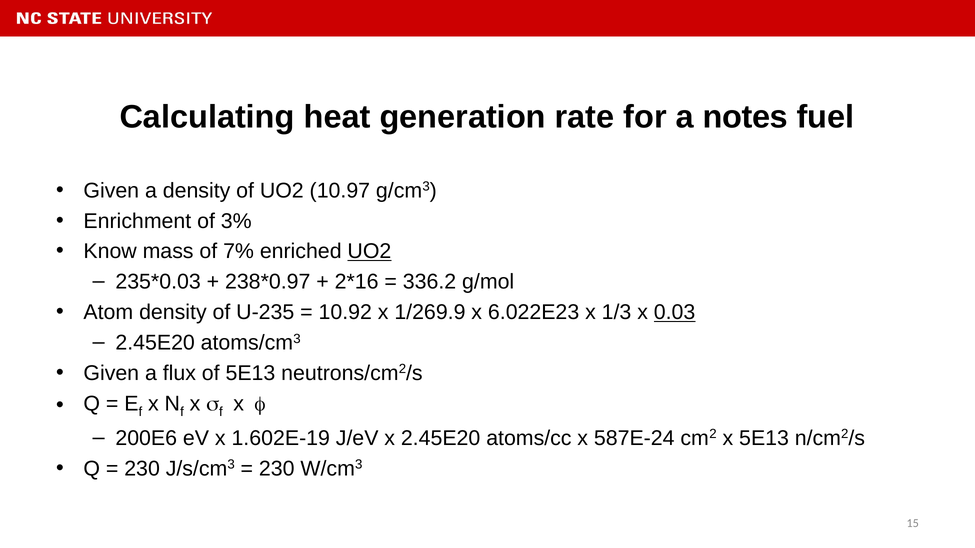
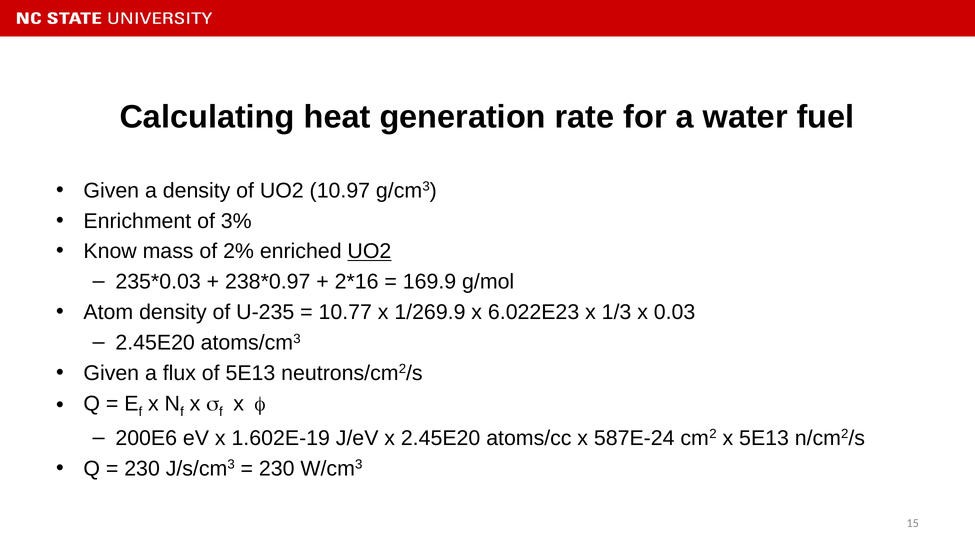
notes: notes -> water (745, 117)
7%: 7% -> 2% (239, 252)
336.2: 336.2 -> 169.9 (430, 282)
10.92: 10.92 -> 10.77 (345, 313)
0.03 underline: present -> none (675, 313)
